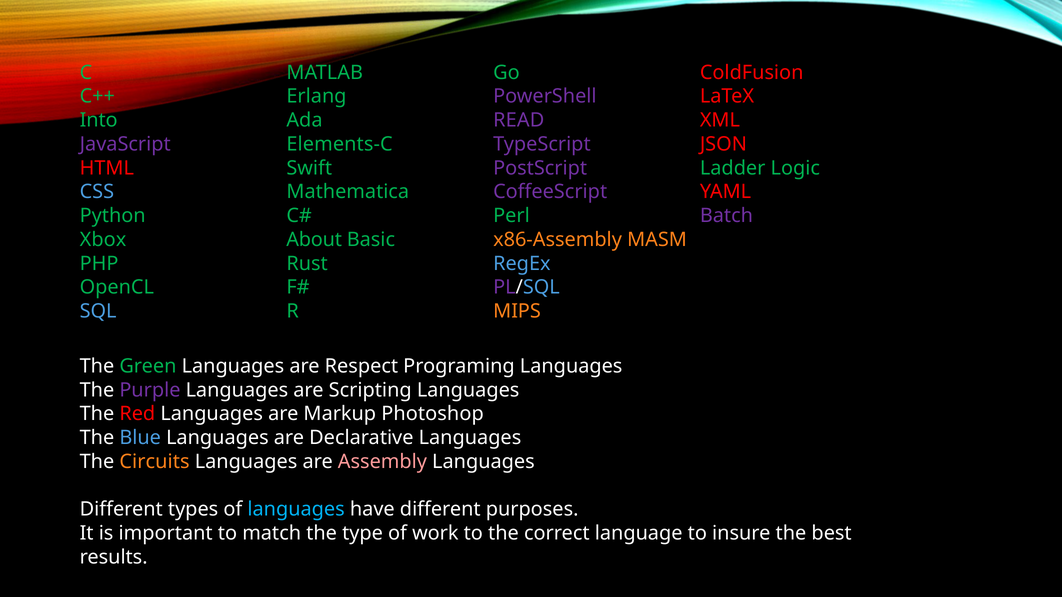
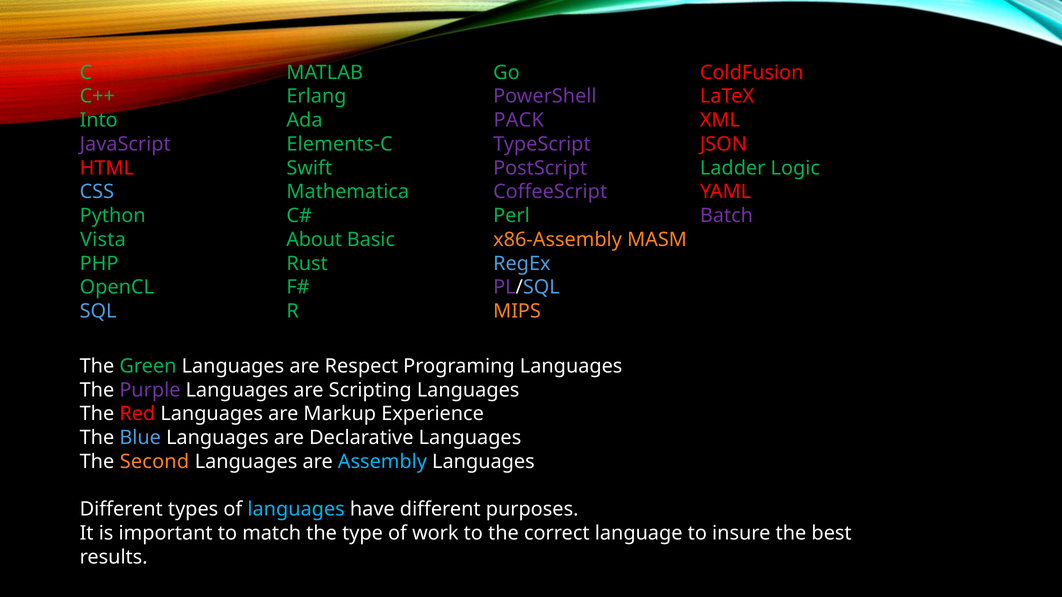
READ: READ -> PACK (519, 120)
Xbox: Xbox -> Vista (103, 240)
Photoshop: Photoshop -> Experience (433, 414)
Circuits: Circuits -> Second (154, 462)
Assembly colour: pink -> light blue (382, 462)
